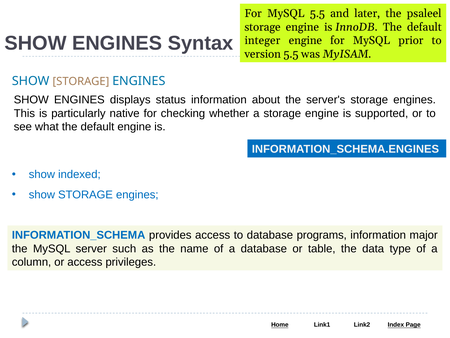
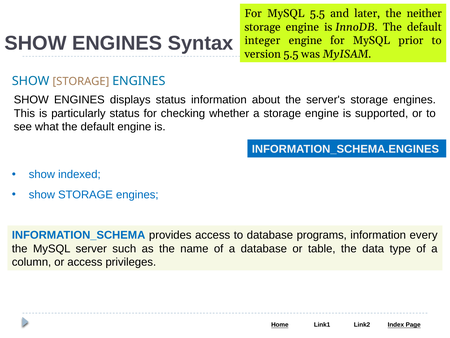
psaleel: psaleel -> neither (424, 13)
particularly native: native -> status (125, 113)
major: major -> every (424, 235)
